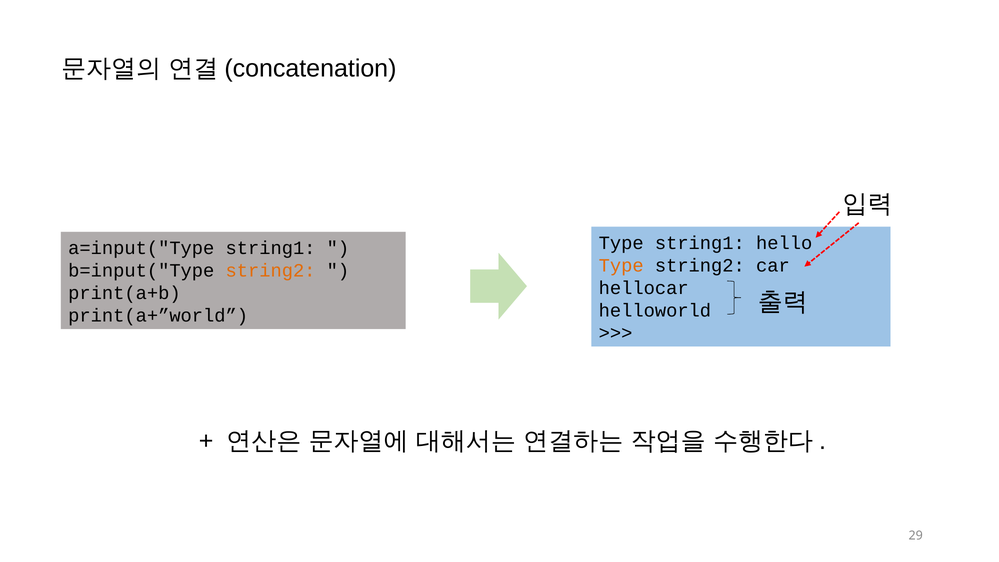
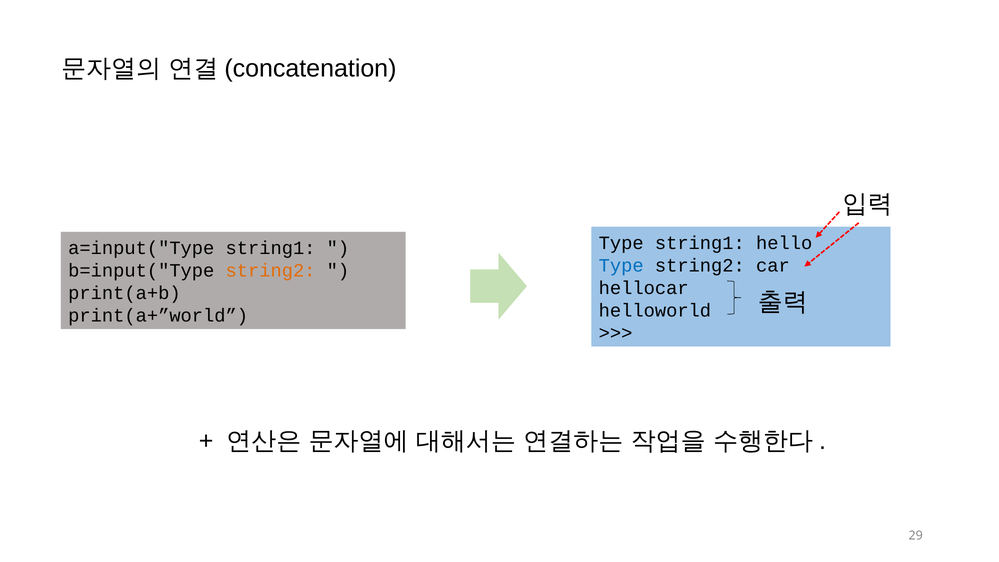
Type colour: orange -> blue (621, 265)
